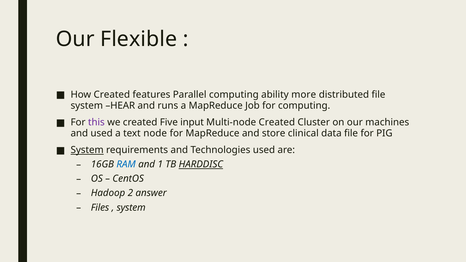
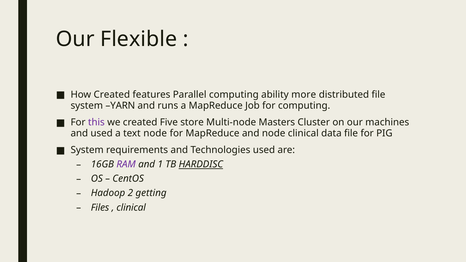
HEAR: HEAR -> YARN (120, 106)
input: input -> store (192, 122)
Multi-node Created: Created -> Masters (277, 122)
and store: store -> node (274, 133)
System underline: present -> none (87, 150)
RAM colour: blue -> purple (126, 165)
answer: answer -> getting (151, 193)
system: system -> clinical (131, 208)
